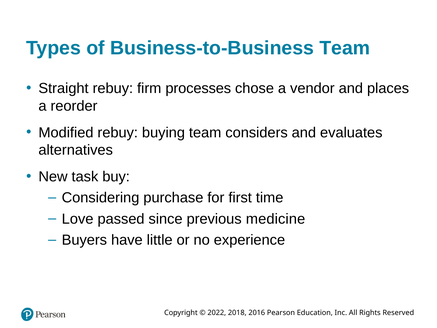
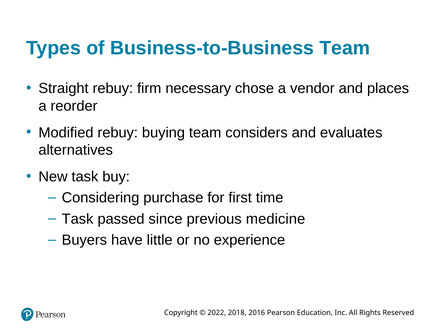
processes: processes -> necessary (198, 88)
Love: Love -> Task (78, 219)
